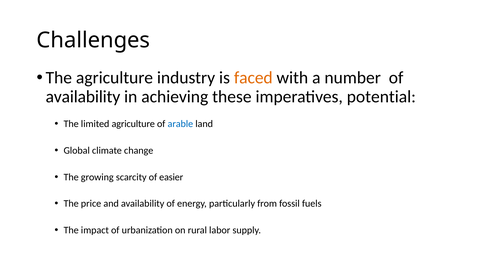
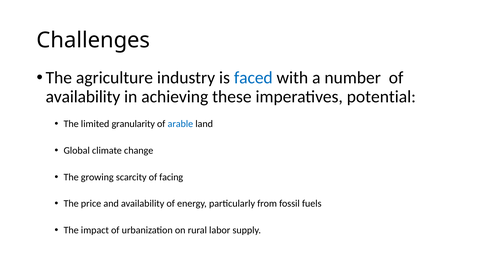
faced colour: orange -> blue (253, 78)
limited agriculture: agriculture -> granularity (133, 124)
easier: easier -> facing (171, 177)
